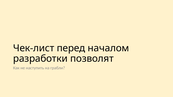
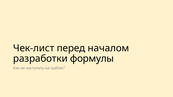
позволят: позволят -> формулы (92, 59)
